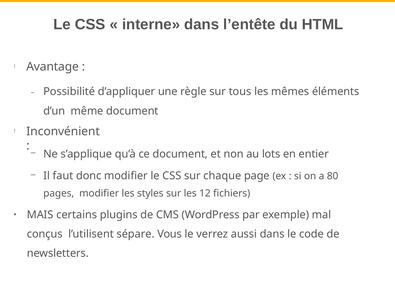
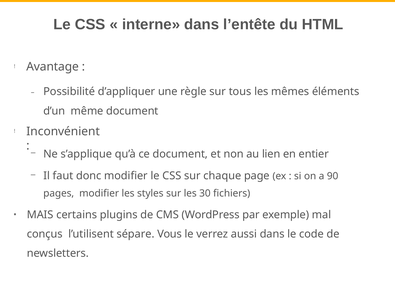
lots: lots -> lien (271, 154)
80: 80 -> 90 (333, 176)
12: 12 -> 30 (205, 194)
